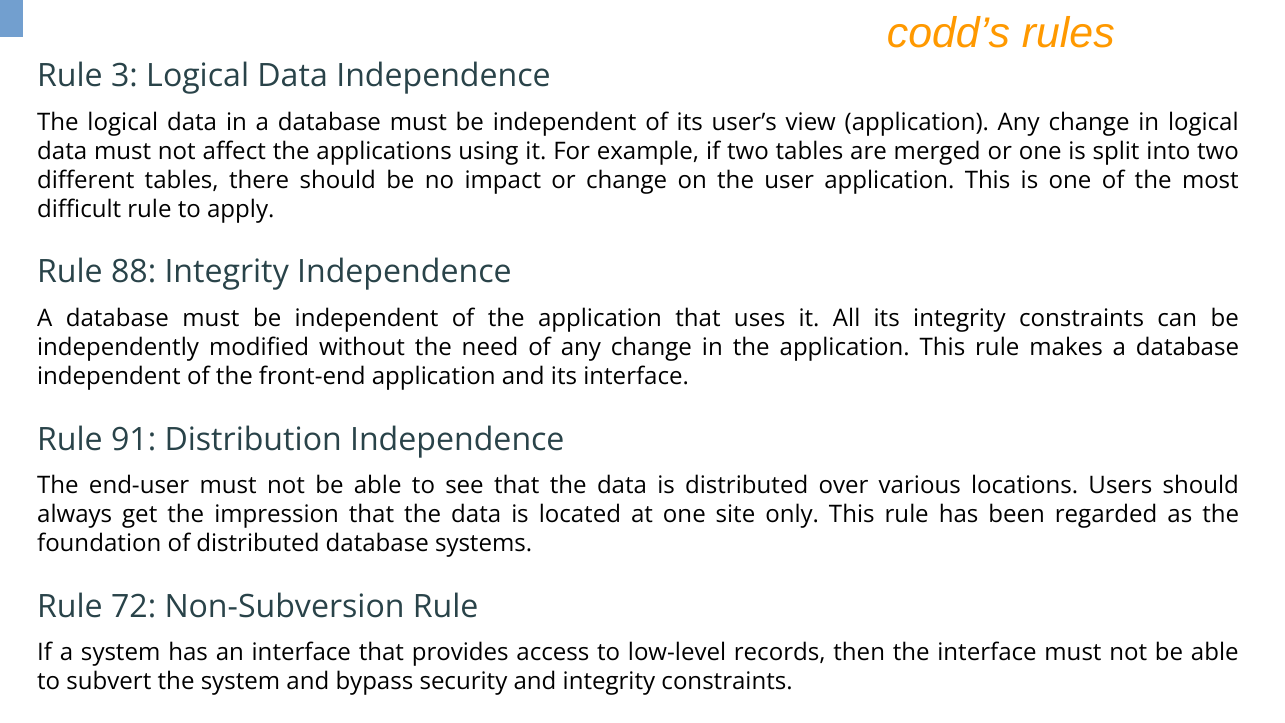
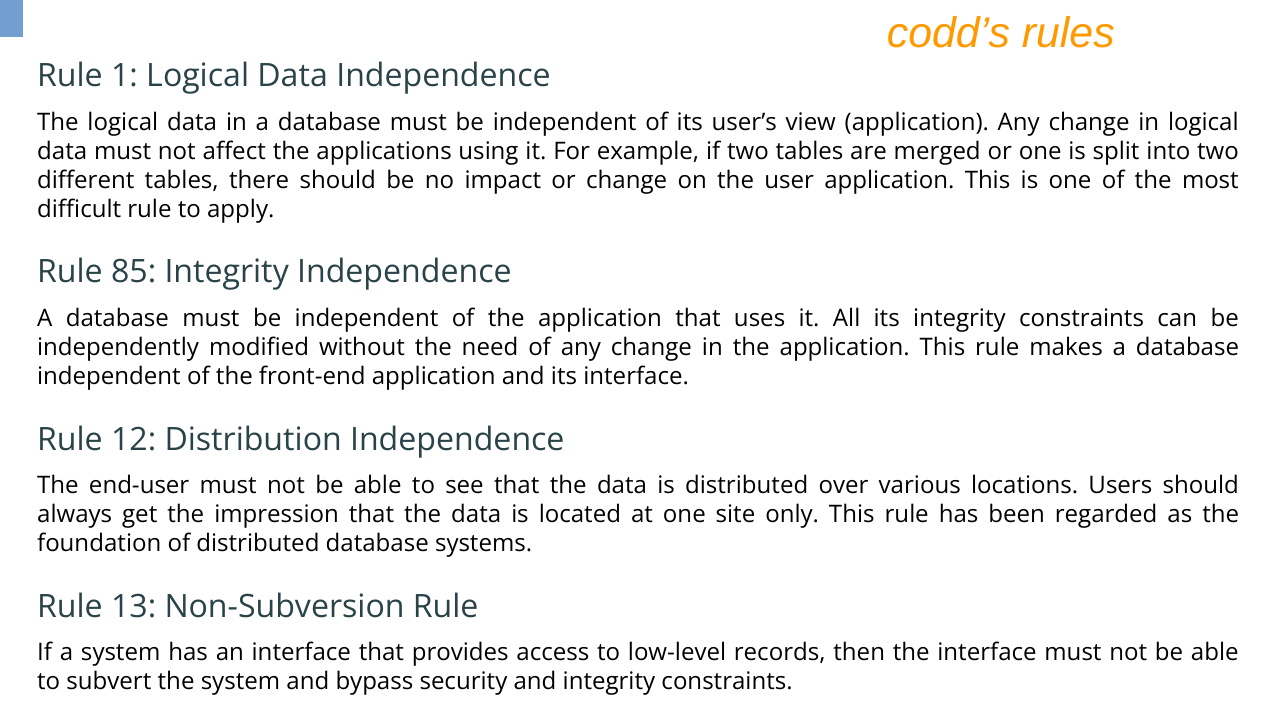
3: 3 -> 1 (124, 76)
88: 88 -> 85 (134, 272)
91: 91 -> 12 (134, 439)
72: 72 -> 13 (134, 606)
